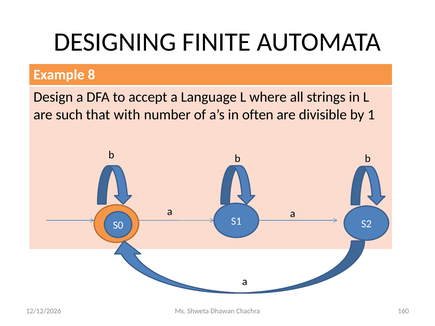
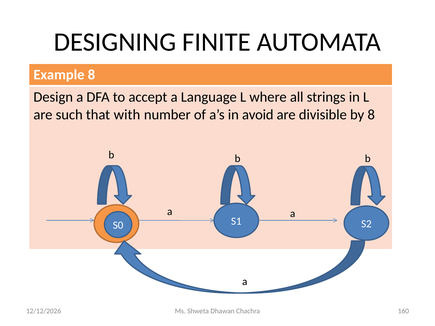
often: often -> avoid (258, 115)
by 1: 1 -> 8 (371, 115)
